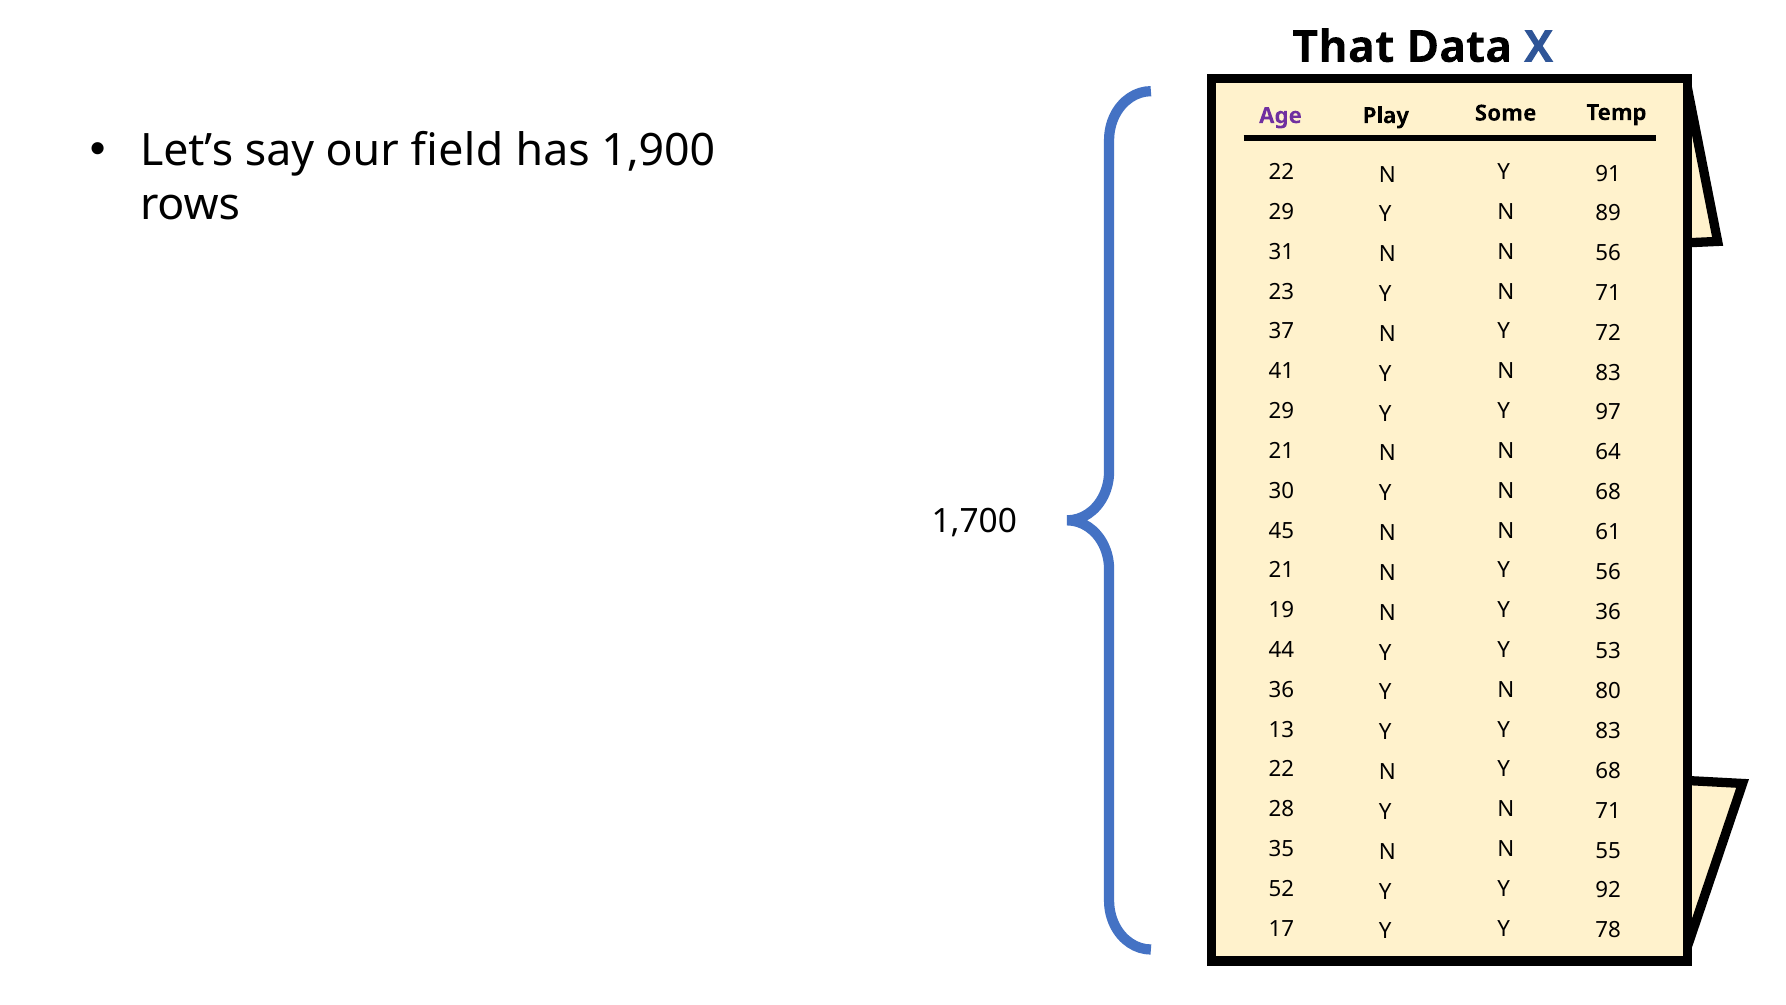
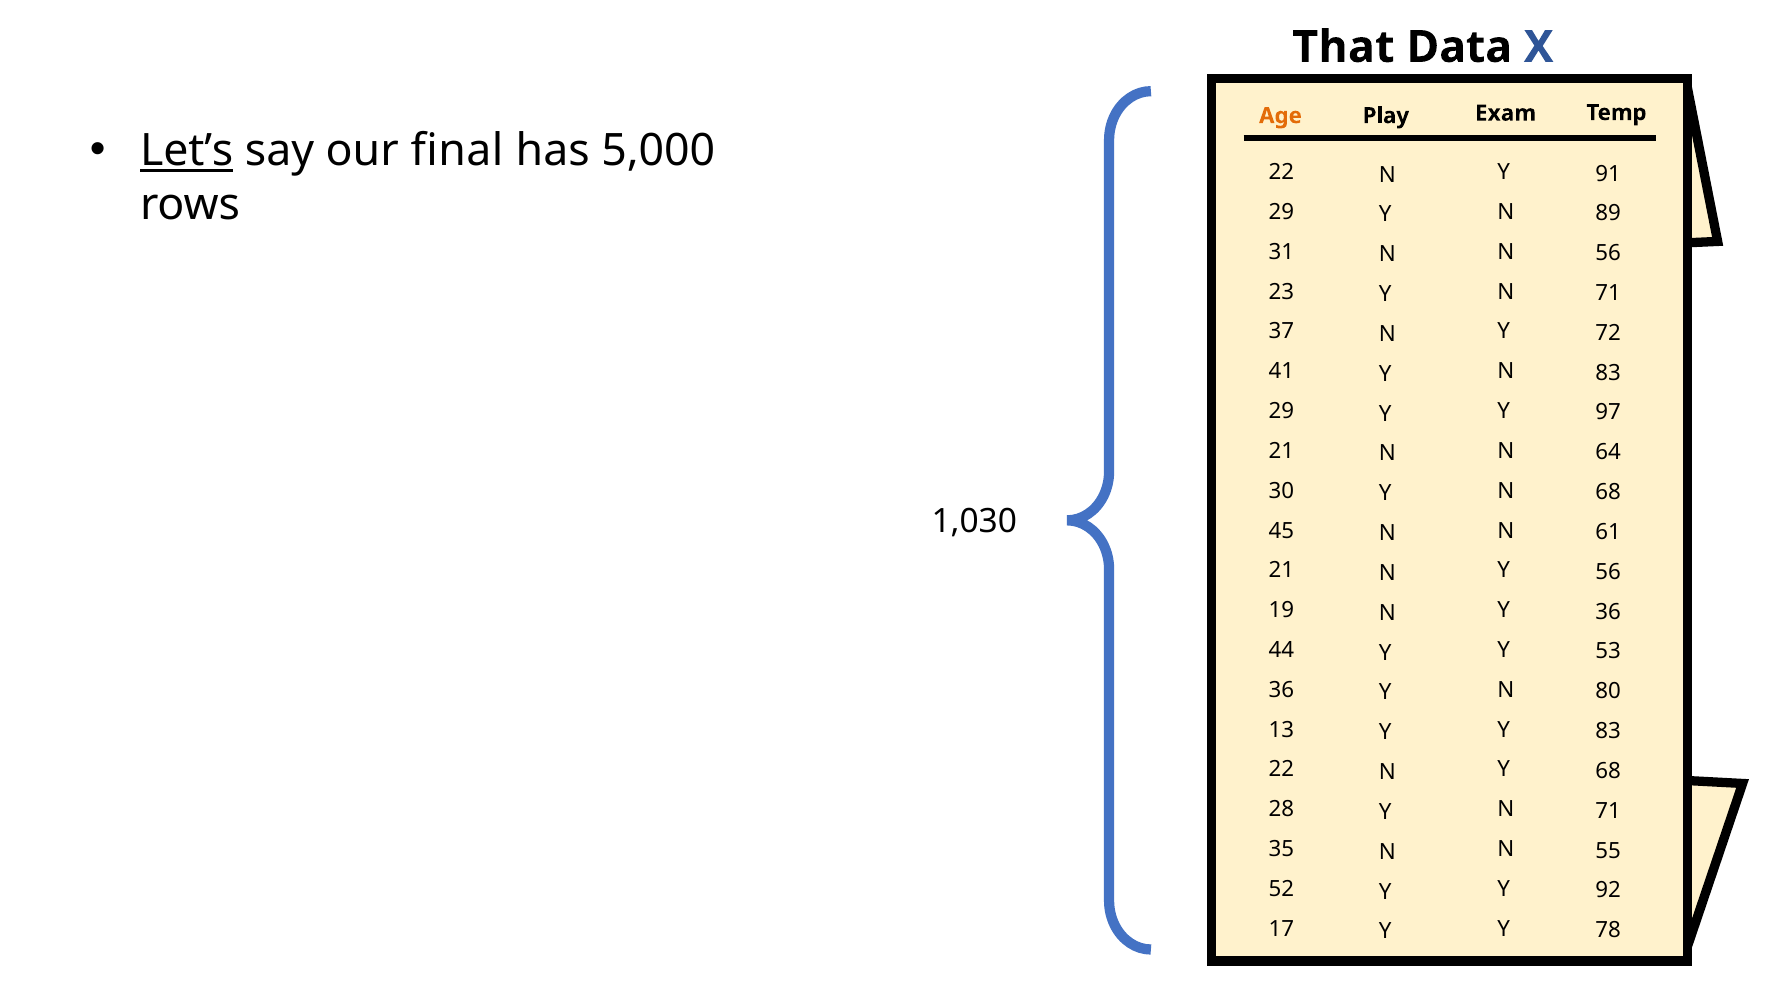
Age colour: purple -> orange (1280, 116)
Some: Some -> Exam (1506, 113)
Let’s underline: none -> present (187, 151)
field: field -> final (457, 151)
1,900: 1,900 -> 5,000 (658, 151)
1,700: 1,700 -> 1,030 (974, 521)
